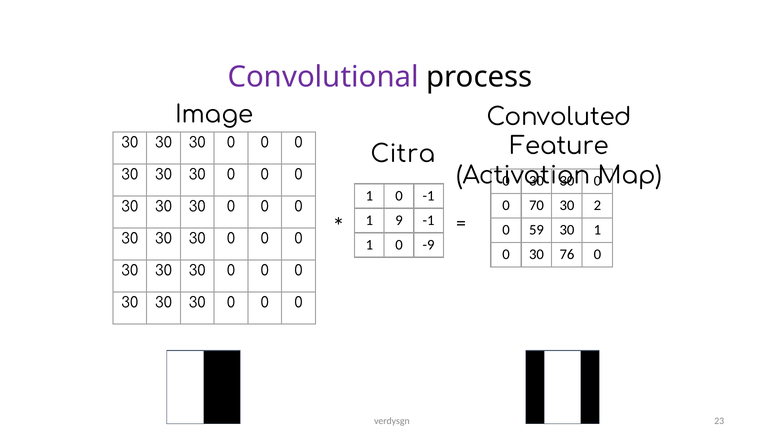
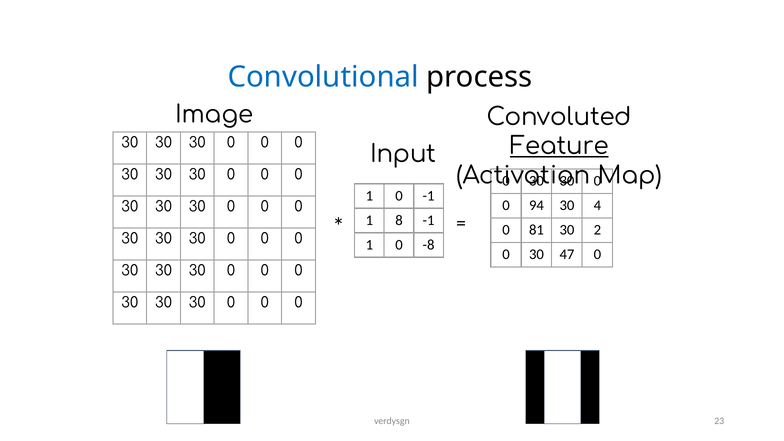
Convolutional colour: purple -> blue (323, 77)
Feature underline: none -> present (559, 146)
Citra: Citra -> Input (403, 154)
70: 70 -> 94 (536, 206)
2: 2 -> 4 (597, 206)
9: 9 -> 8 (399, 220)
59: 59 -> 81 (536, 230)
30 1: 1 -> 2 (597, 230)
-9: -9 -> -8 (429, 245)
76: 76 -> 47 (567, 255)
